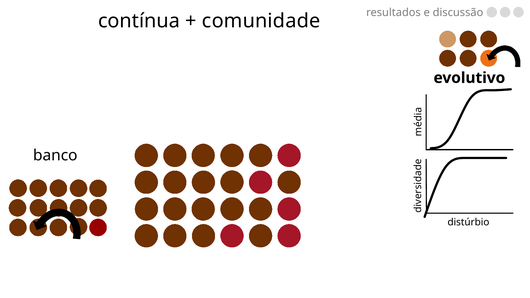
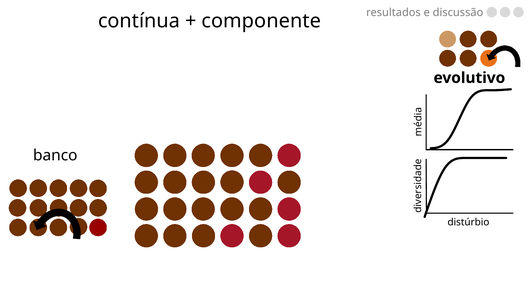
comunidade: comunidade -> componente (261, 21)
